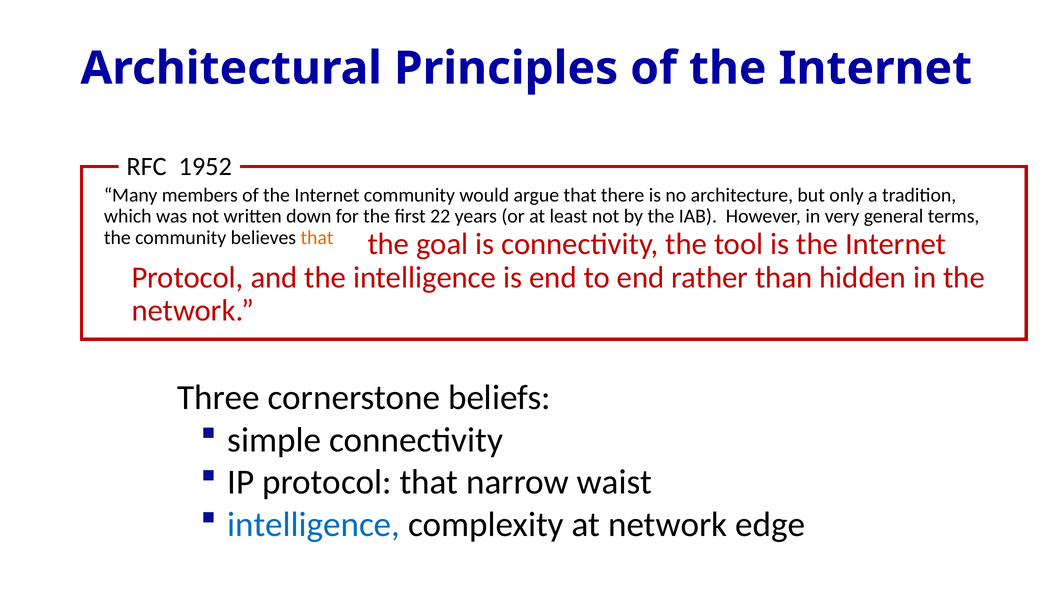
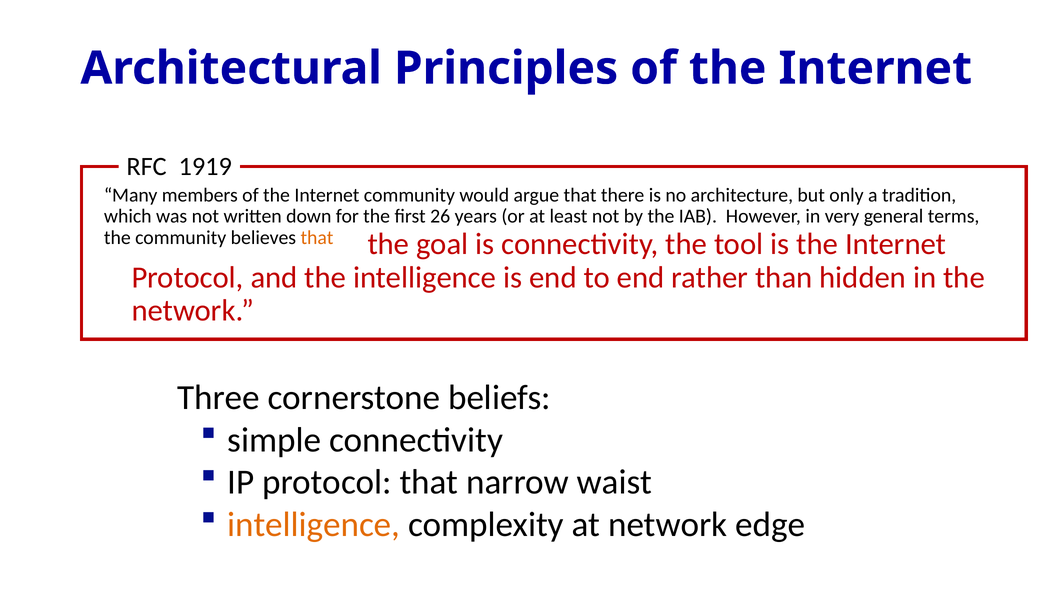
1952: 1952 -> 1919 (205, 166)
22: 22 -> 26 (440, 216)
intelligence colour: blue -> orange (314, 524)
